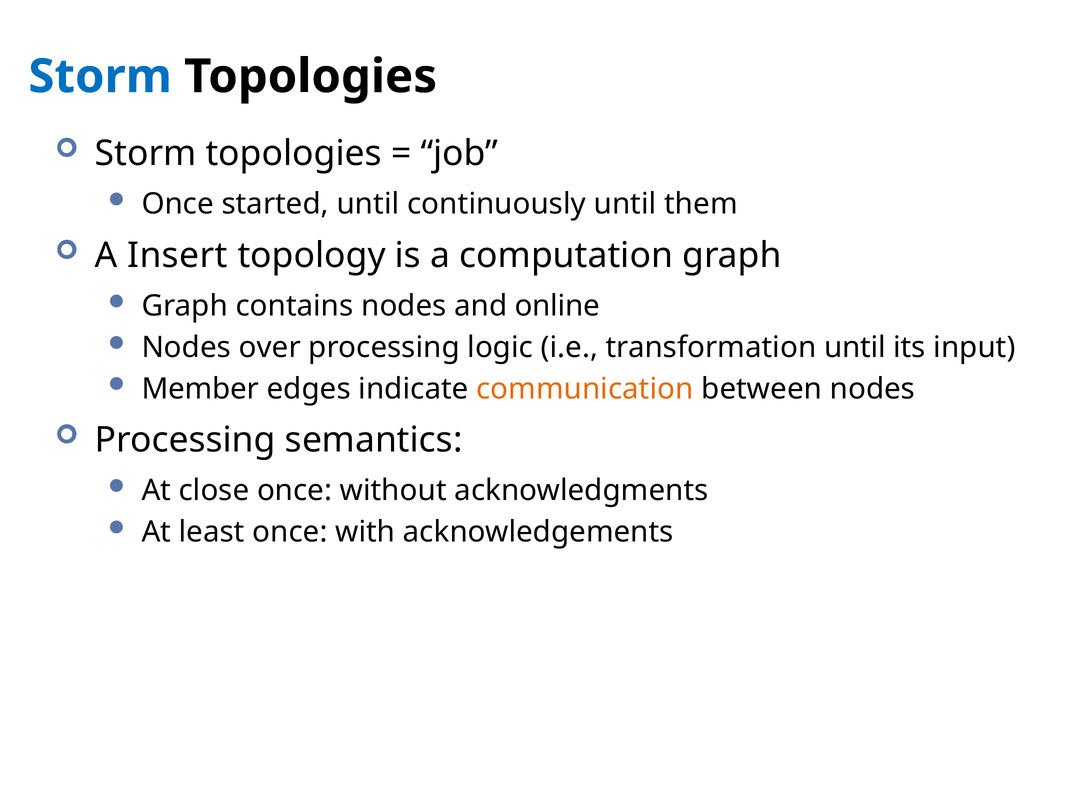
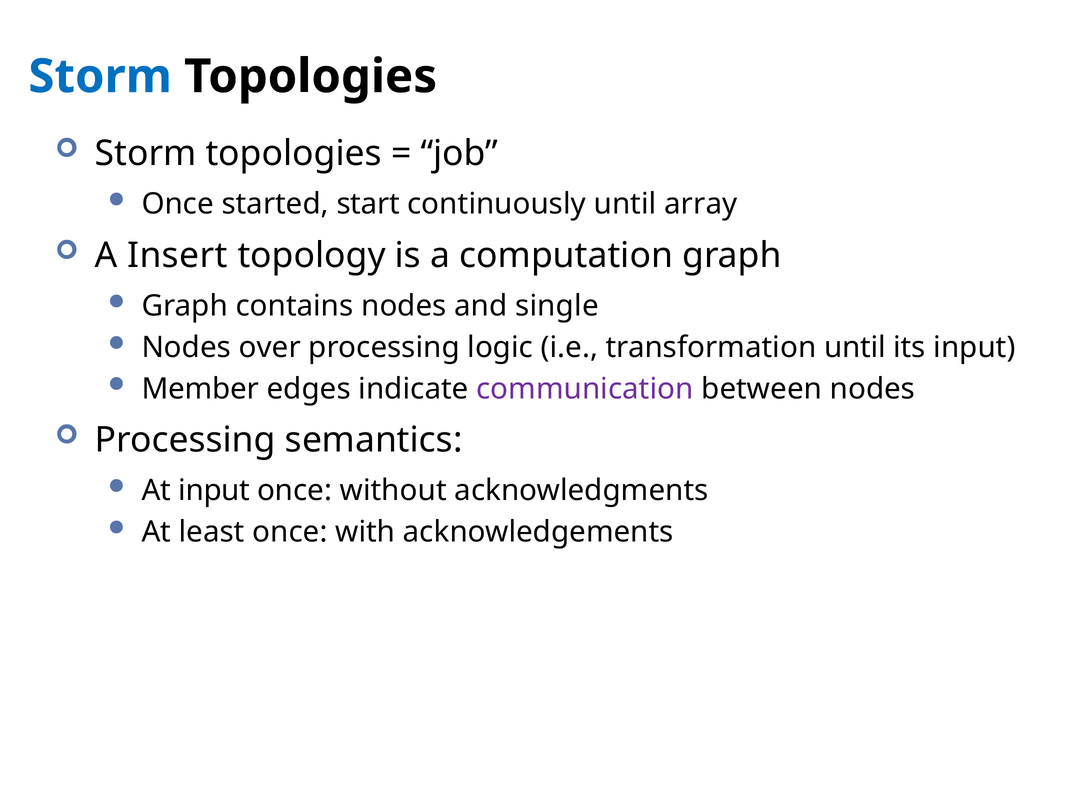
started until: until -> start (368, 204)
them: them -> array (701, 204)
online: online -> single (557, 306)
communication colour: orange -> purple (585, 389)
At close: close -> input (214, 490)
